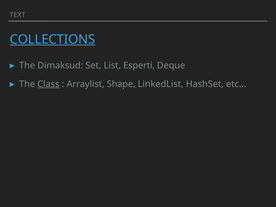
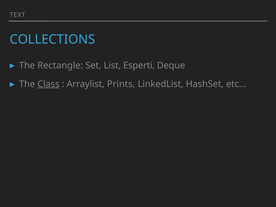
COLLECTIONS underline: present -> none (52, 39)
Dimaksud: Dimaksud -> Rectangle (60, 65)
Shape: Shape -> Prints (121, 84)
